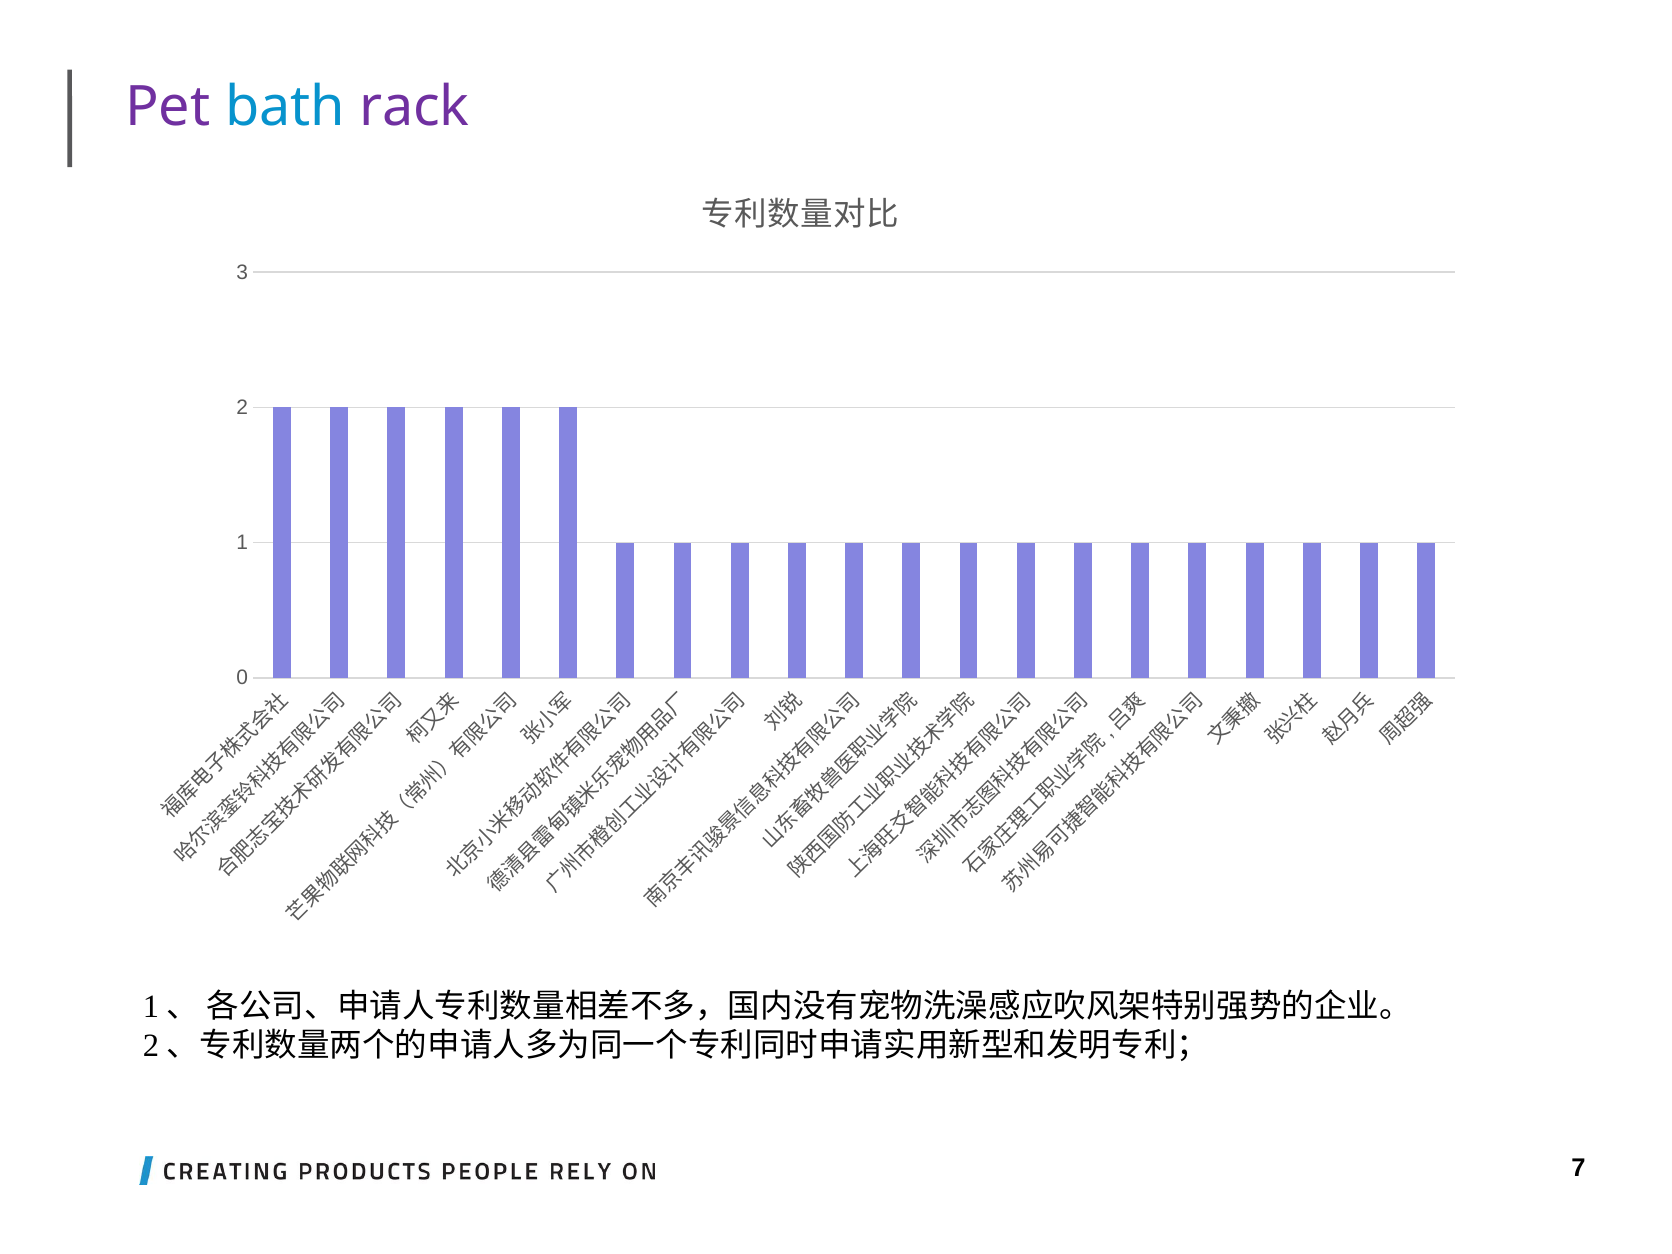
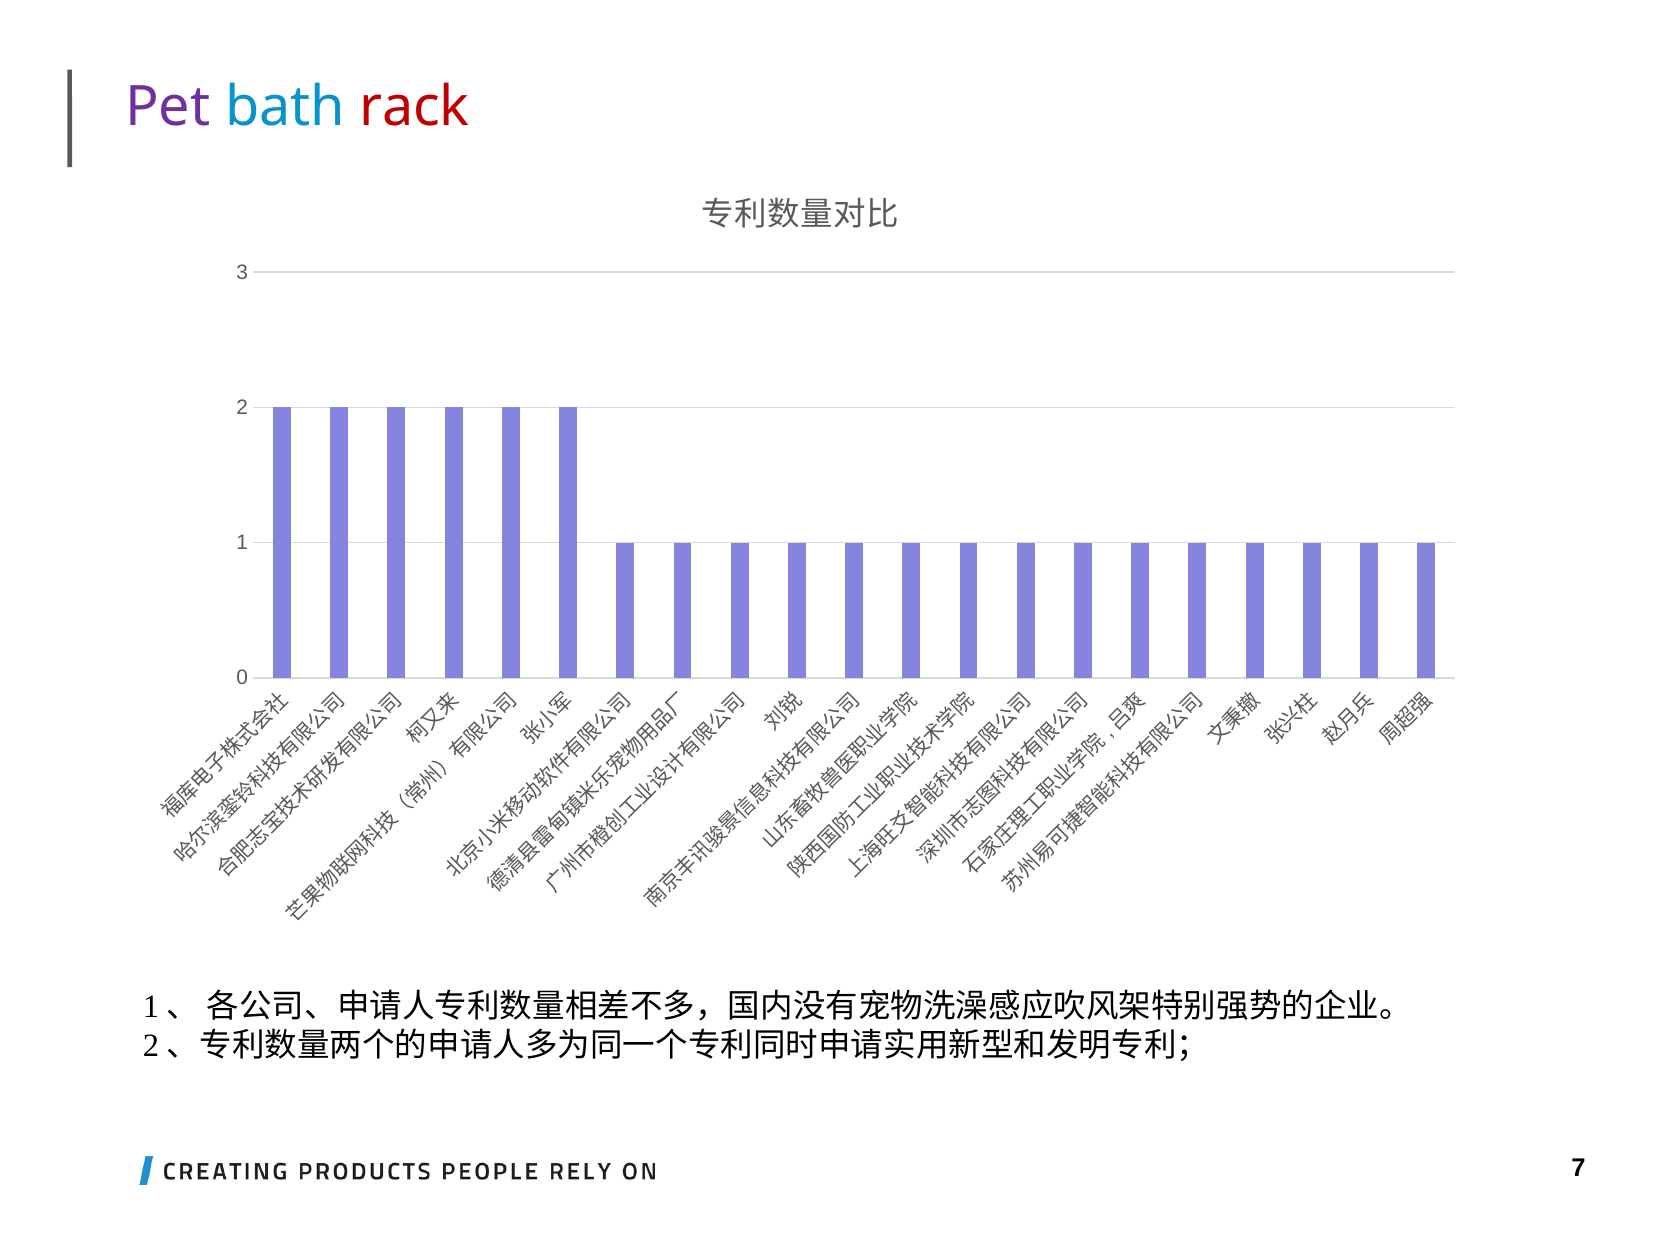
rack colour: purple -> red (415, 107)
